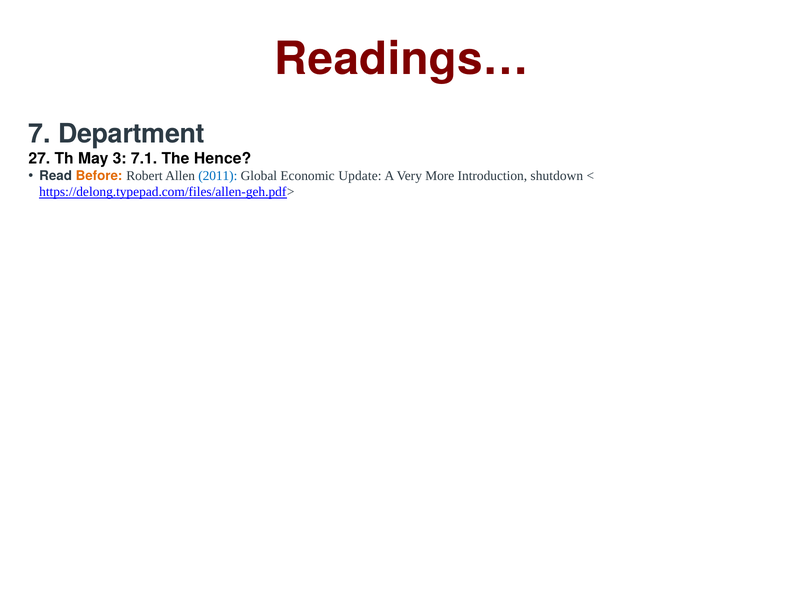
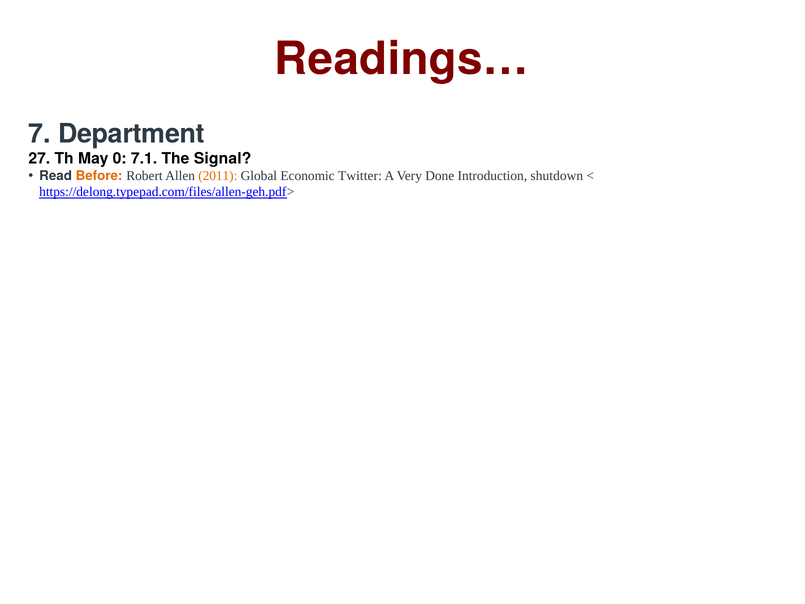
3: 3 -> 0 (120, 159)
Hence: Hence -> Signal (223, 159)
2011 colour: blue -> orange (218, 176)
Update: Update -> Twitter (360, 176)
More: More -> Done (440, 176)
